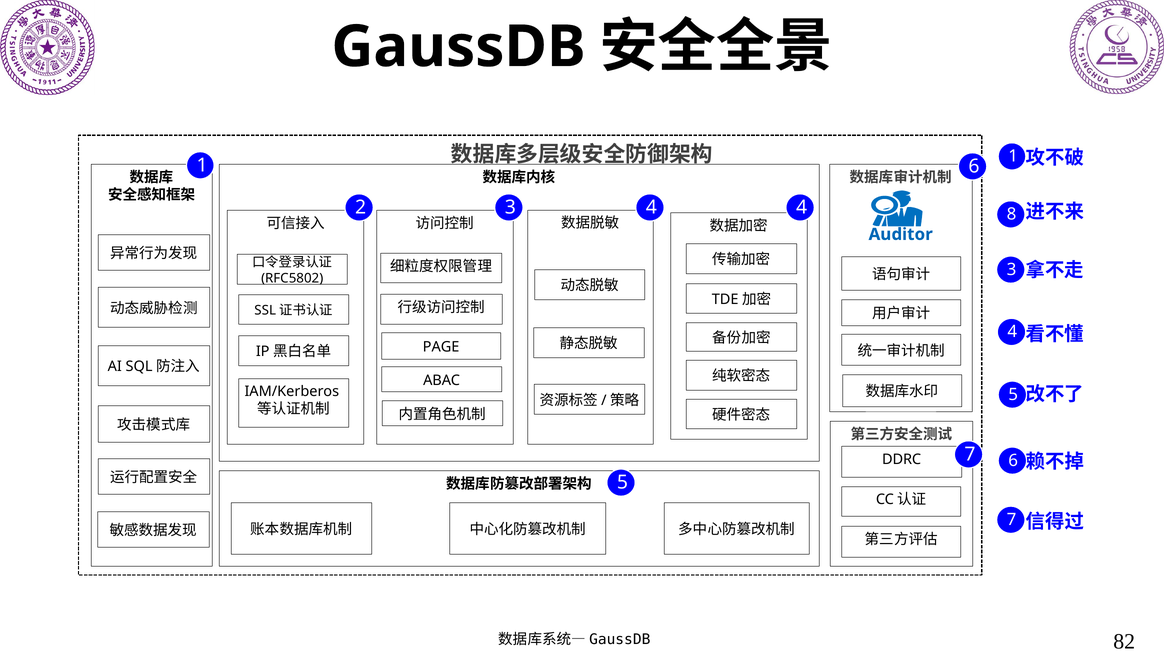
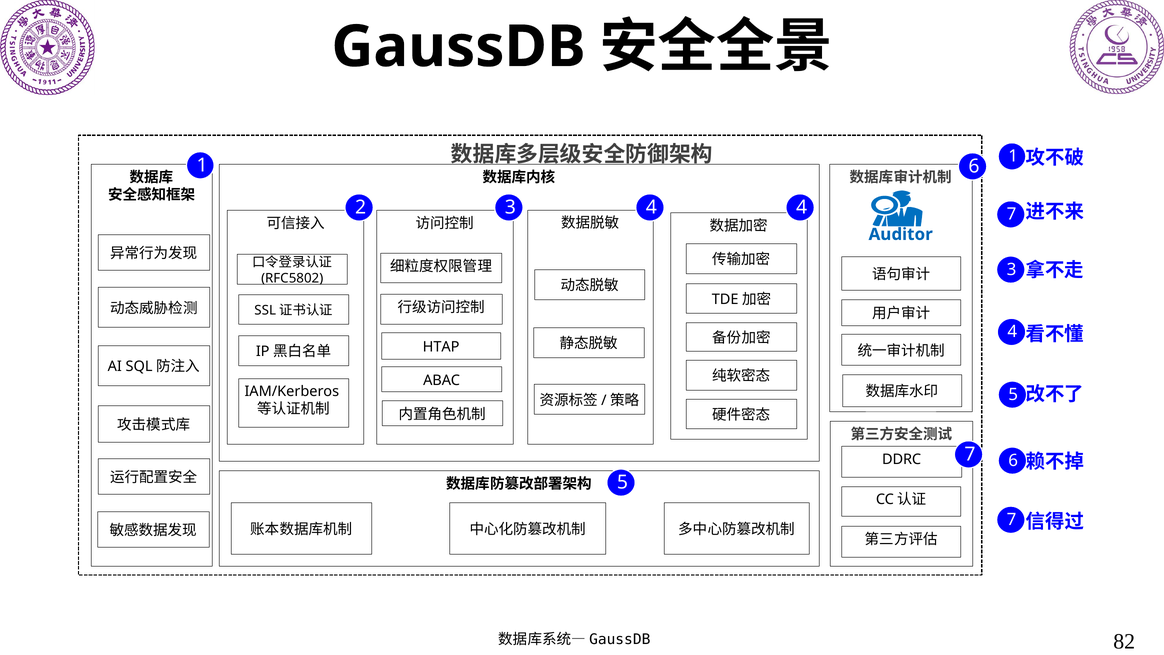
4 8: 8 -> 7 (1012, 214)
PAGE: PAGE -> HTAP (441, 347)
